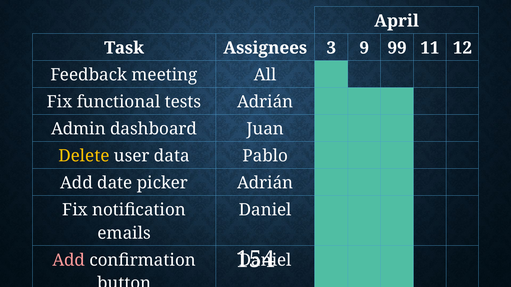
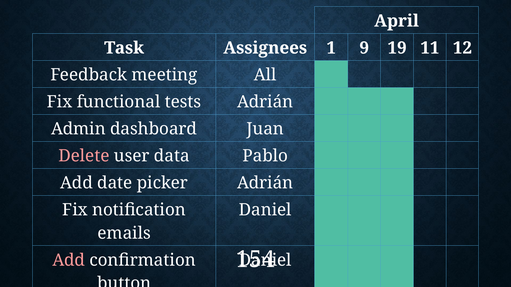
3: 3 -> 1 (331, 48)
99: 99 -> 19 (397, 48)
Delete colour: yellow -> pink (84, 156)
